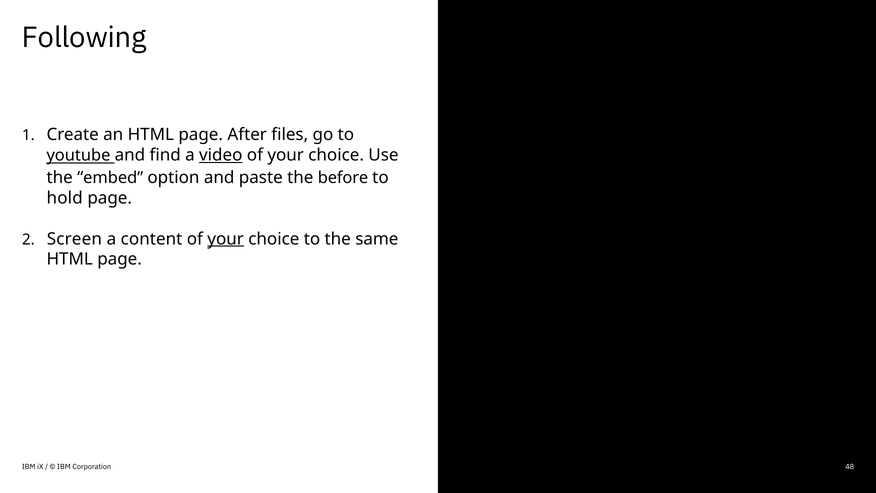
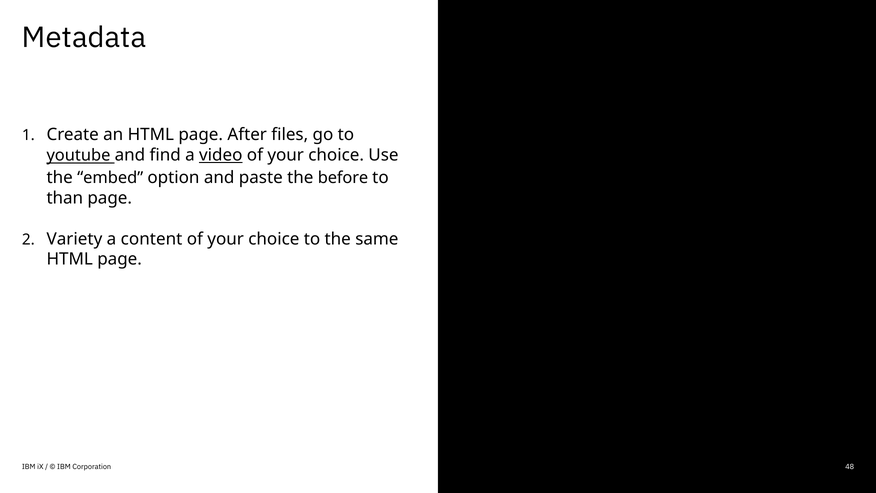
Following: Following -> Metadata (84, 37)
hold: hold -> than (65, 198)
Screen: Screen -> Variety (74, 239)
your underline: present -> none (226, 239)
